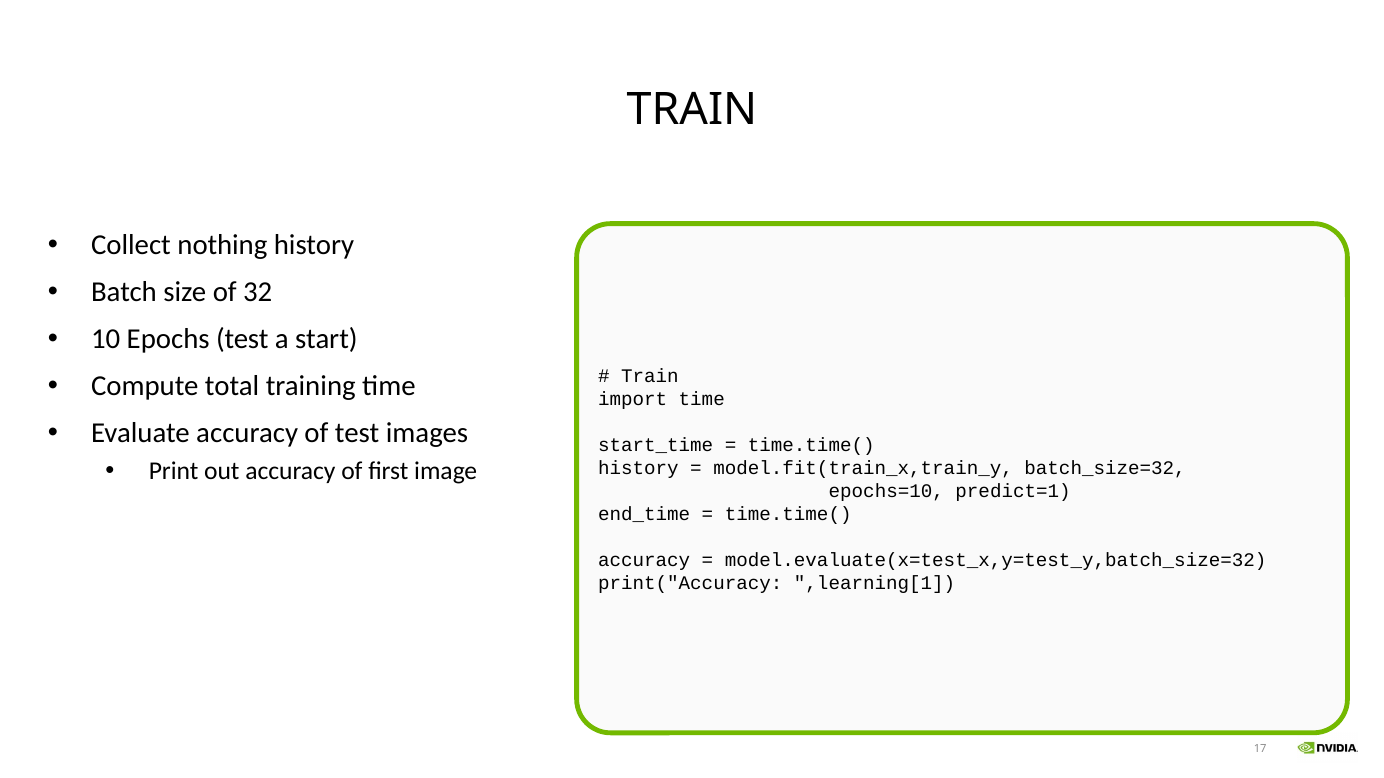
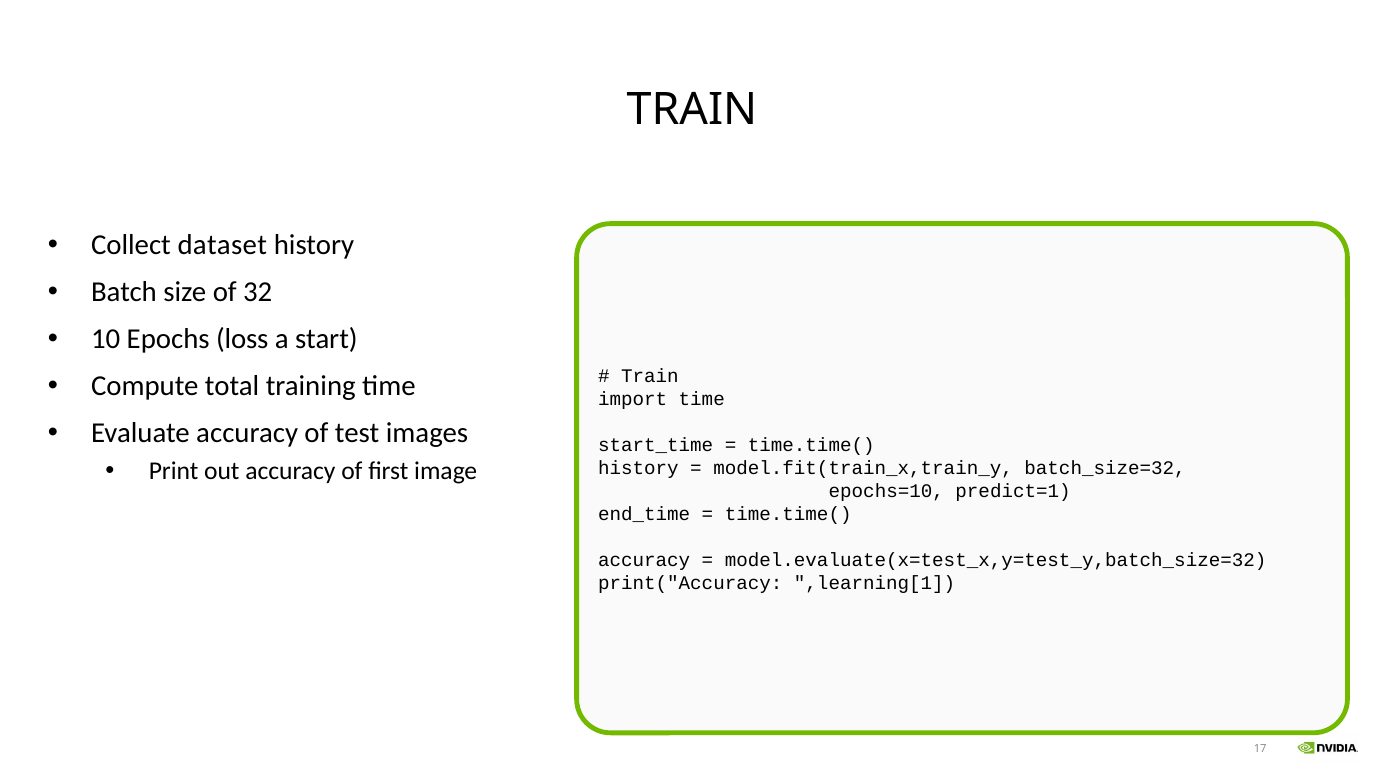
nothing: nothing -> dataset (222, 245)
Epochs test: test -> loss (242, 339)
